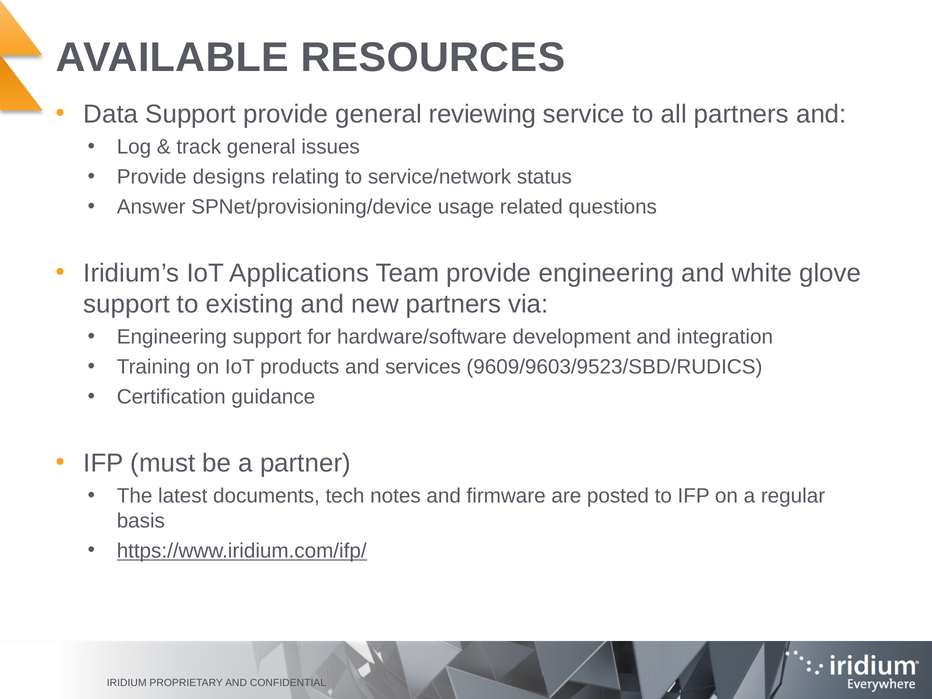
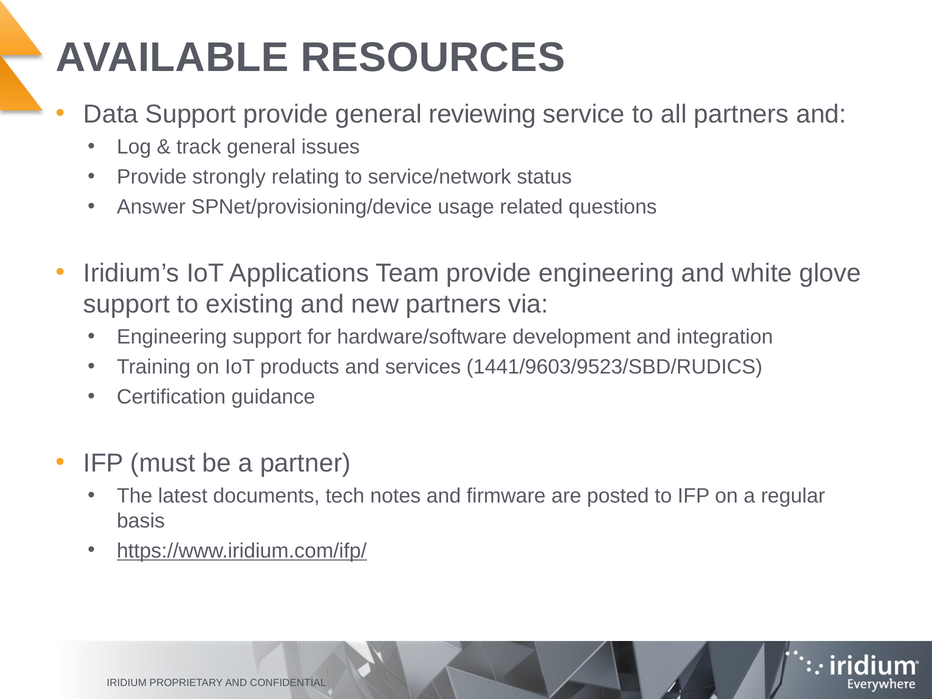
designs: designs -> strongly (229, 177)
9609/9603/9523/SBD/RUDICS: 9609/9603/9523/SBD/RUDICS -> 1441/9603/9523/SBD/RUDICS (614, 367)
